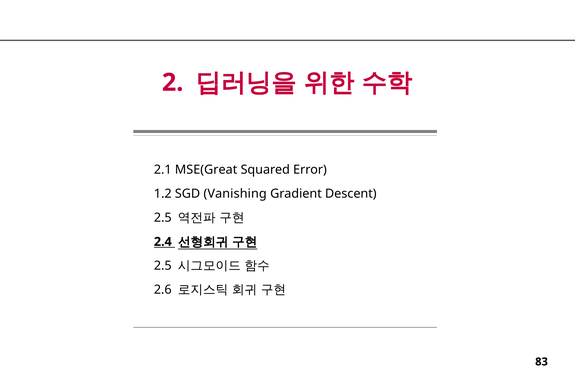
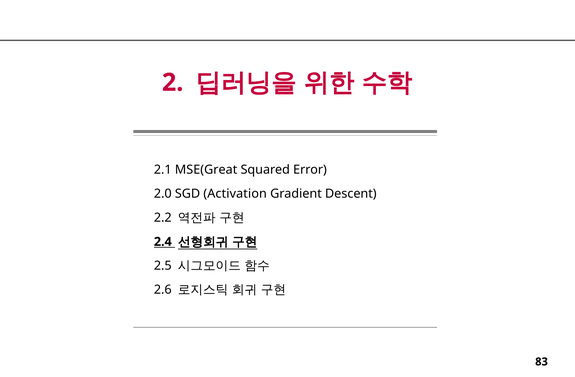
1.2: 1.2 -> 2.0 (163, 194)
Vanishing: Vanishing -> Activation (235, 194)
2.5: 2.5 -> 2.2 (163, 218)
